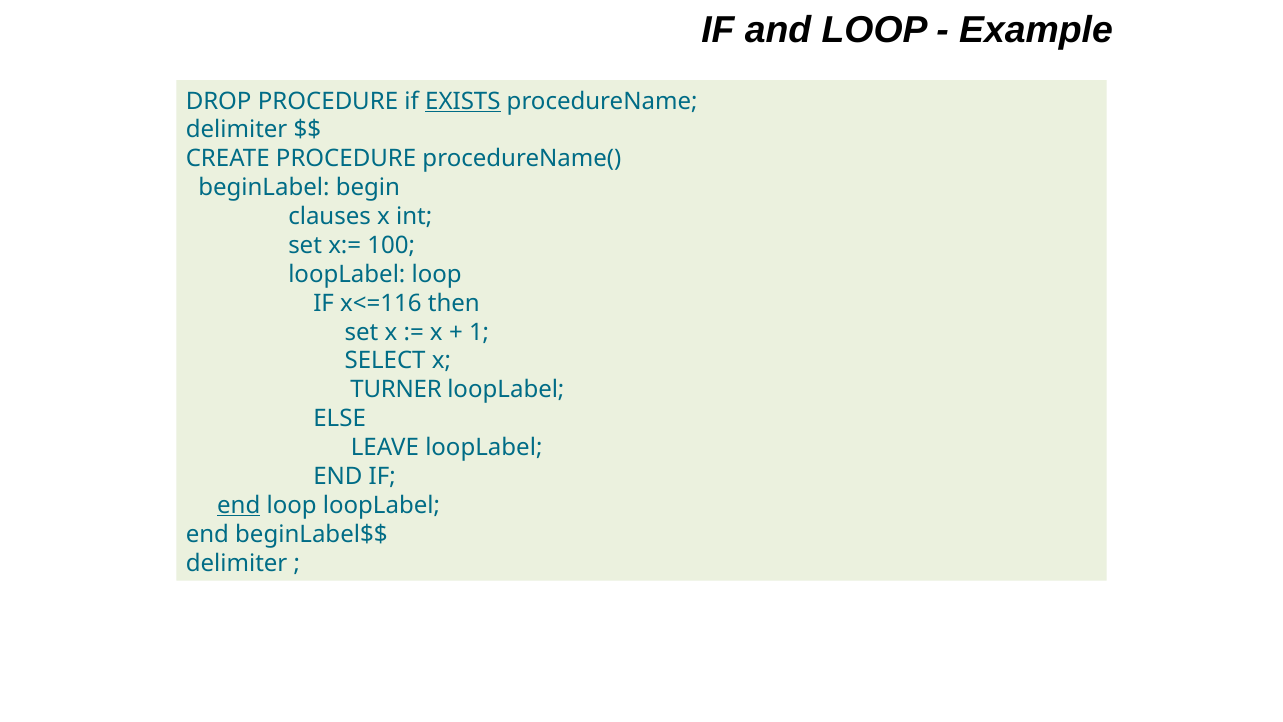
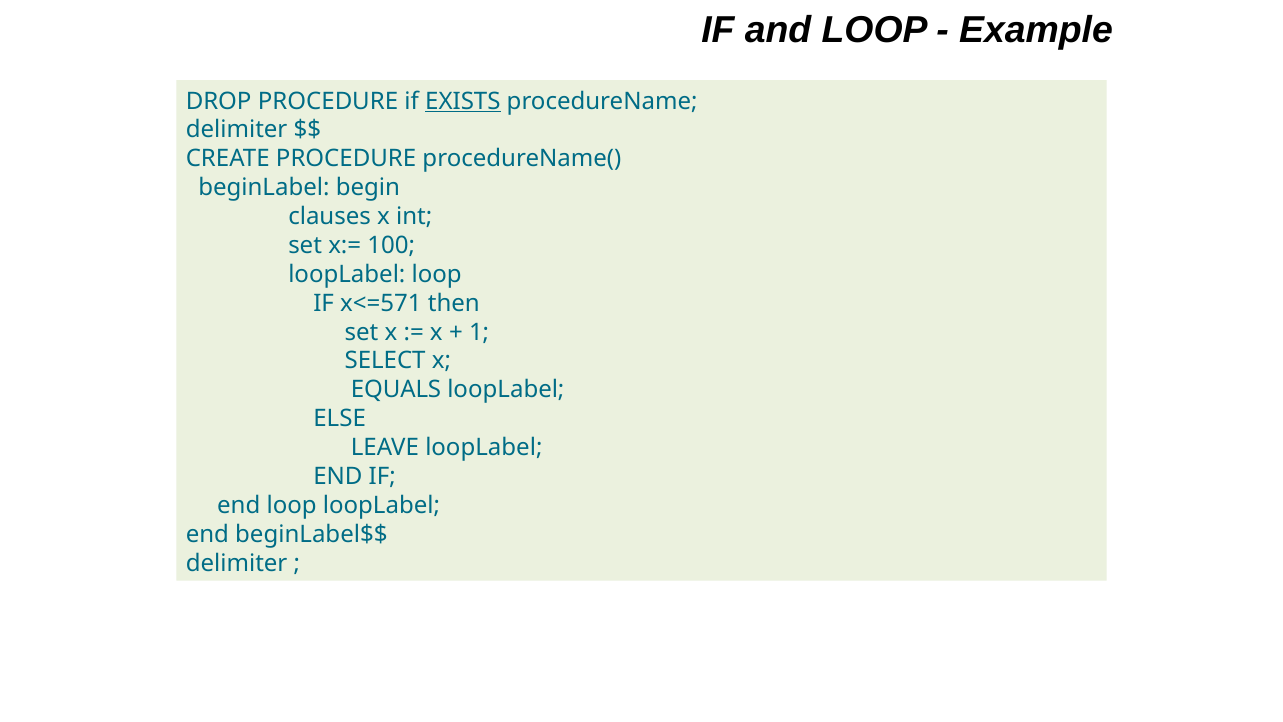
x<=116: x<=116 -> x<=571 (381, 303)
TURNER: TURNER -> EQUALS (396, 390)
end underline: present -> none (239, 505)
